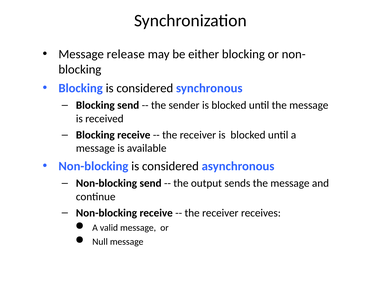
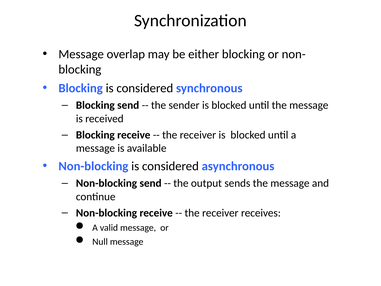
release: release -> overlap (126, 54)
